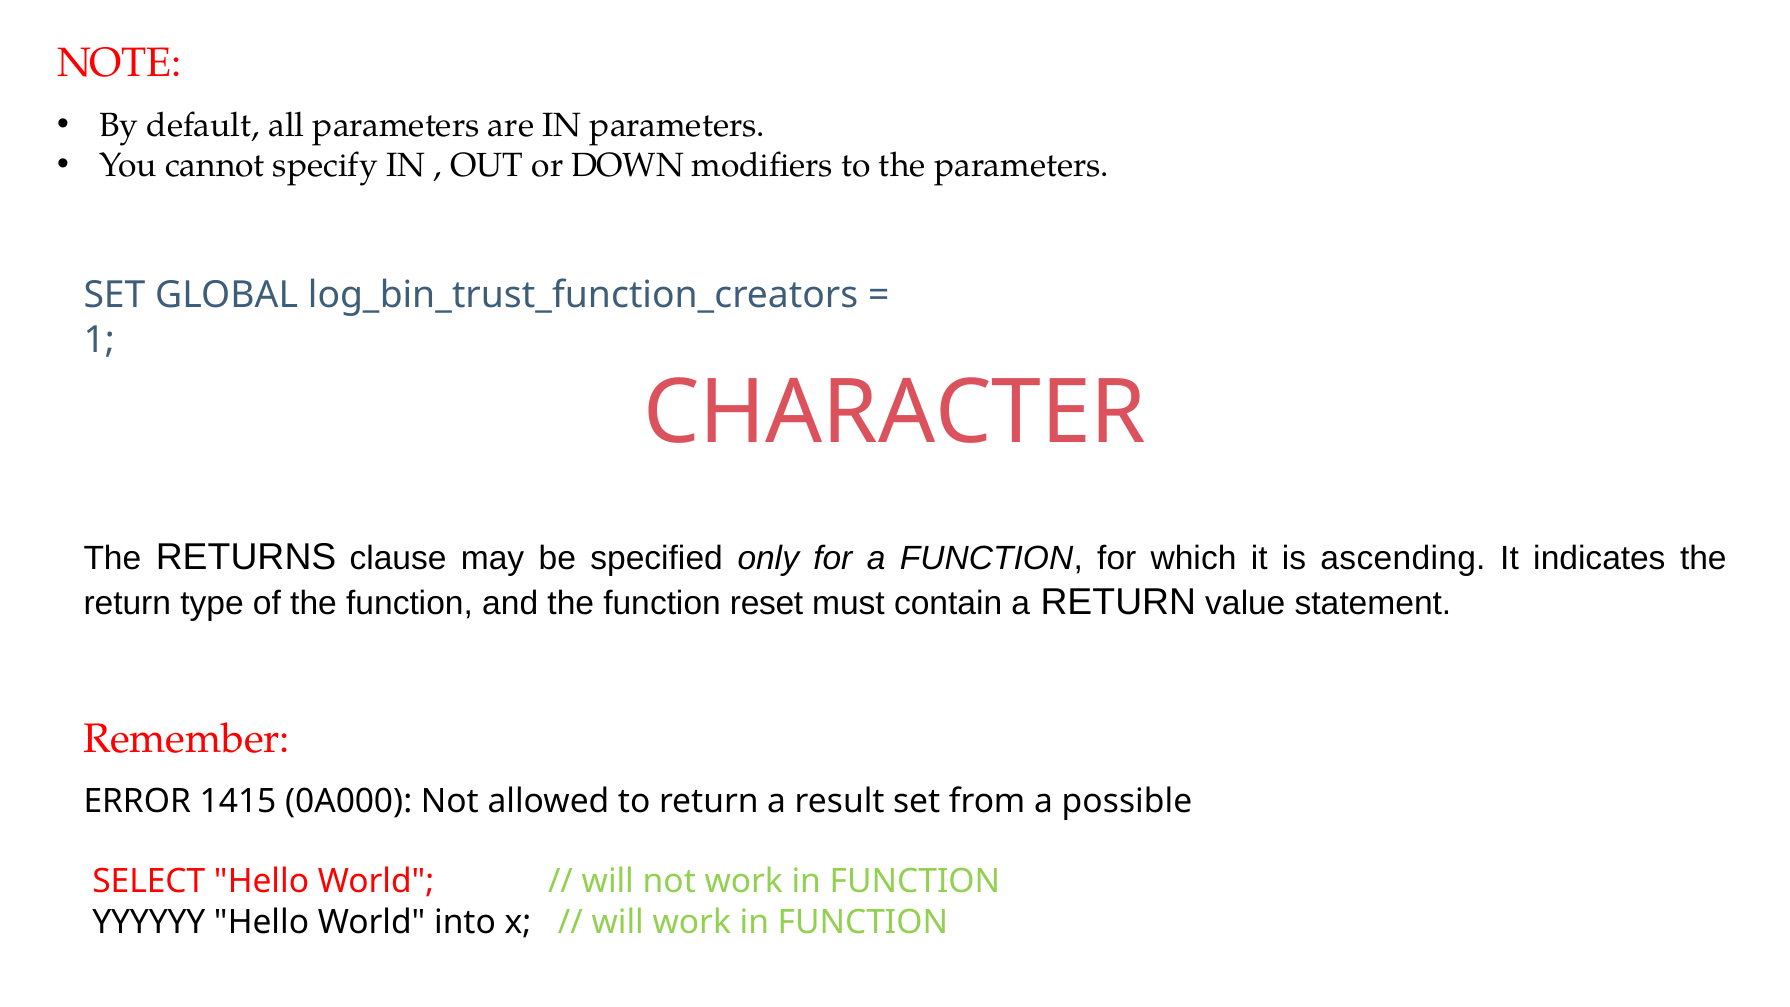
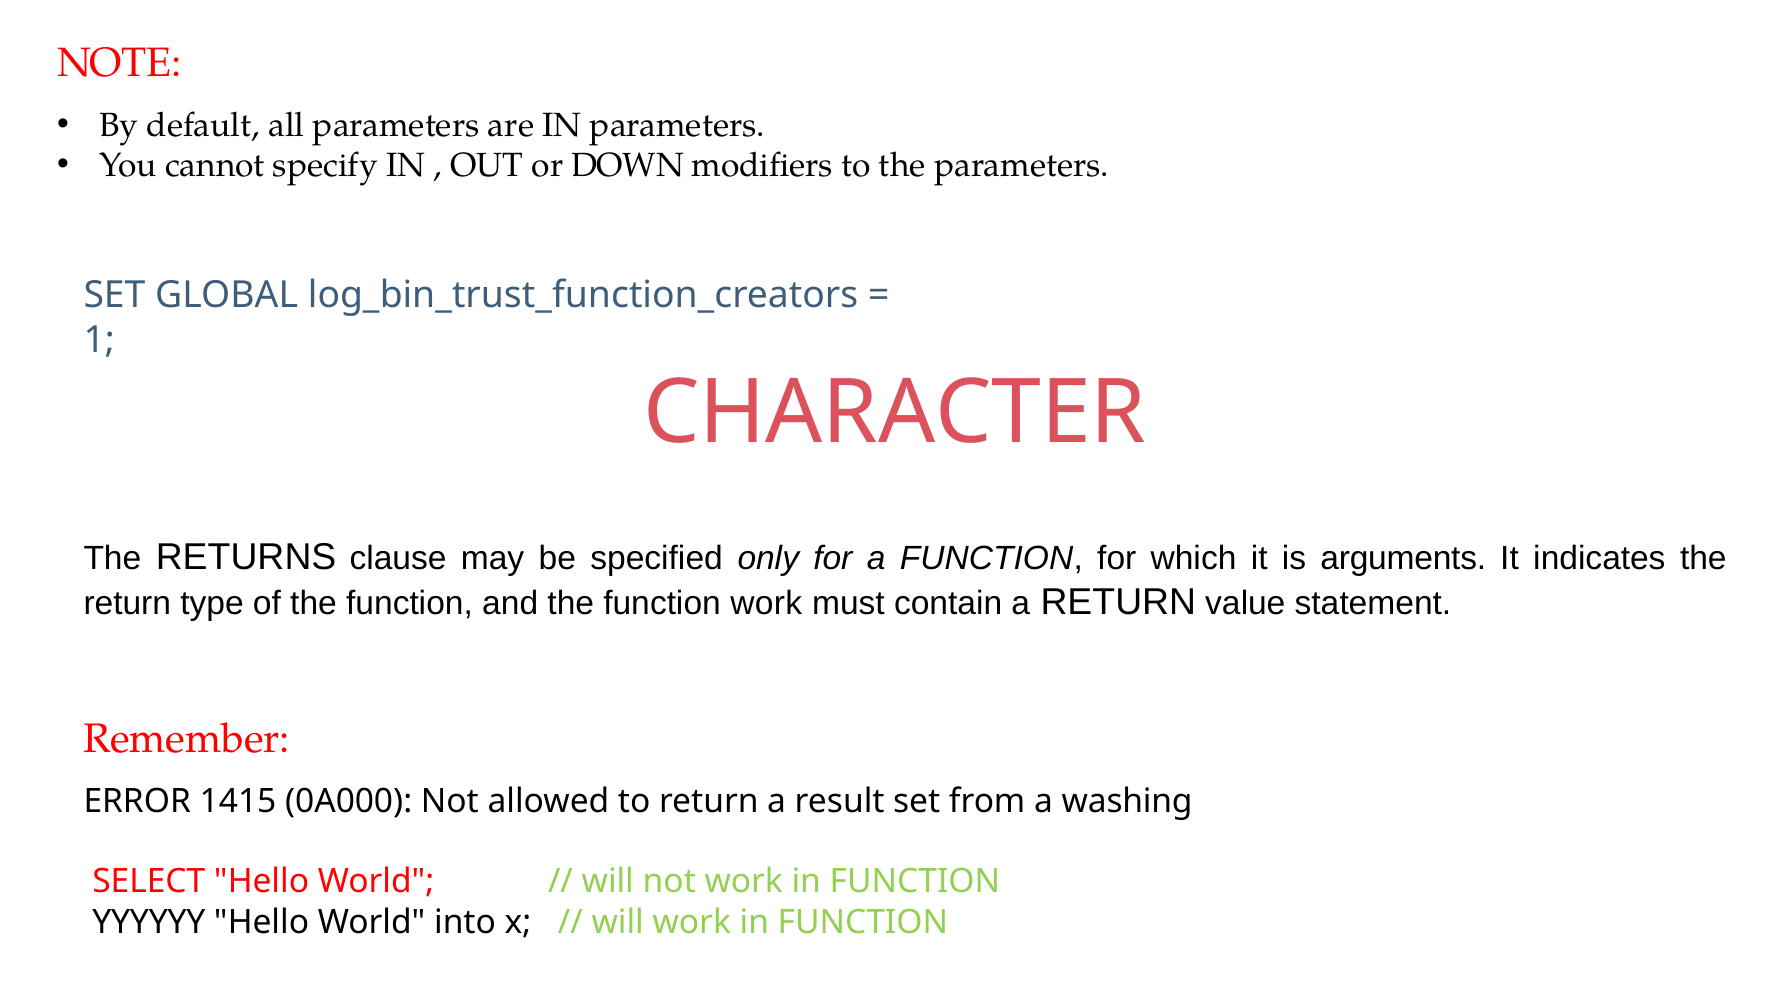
ascending: ascending -> arguments (1403, 559)
function reset: reset -> work (766, 603)
possible: possible -> washing (1127, 801)
